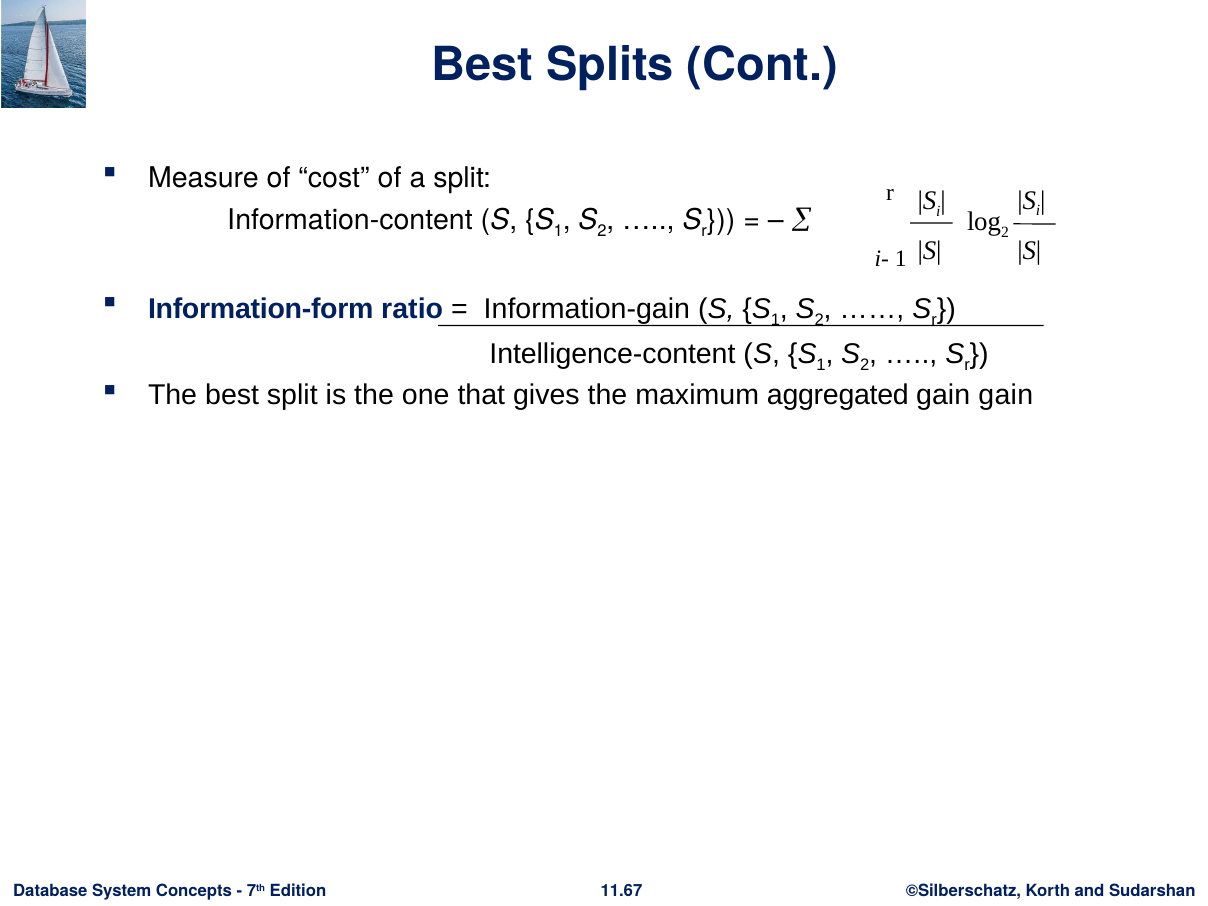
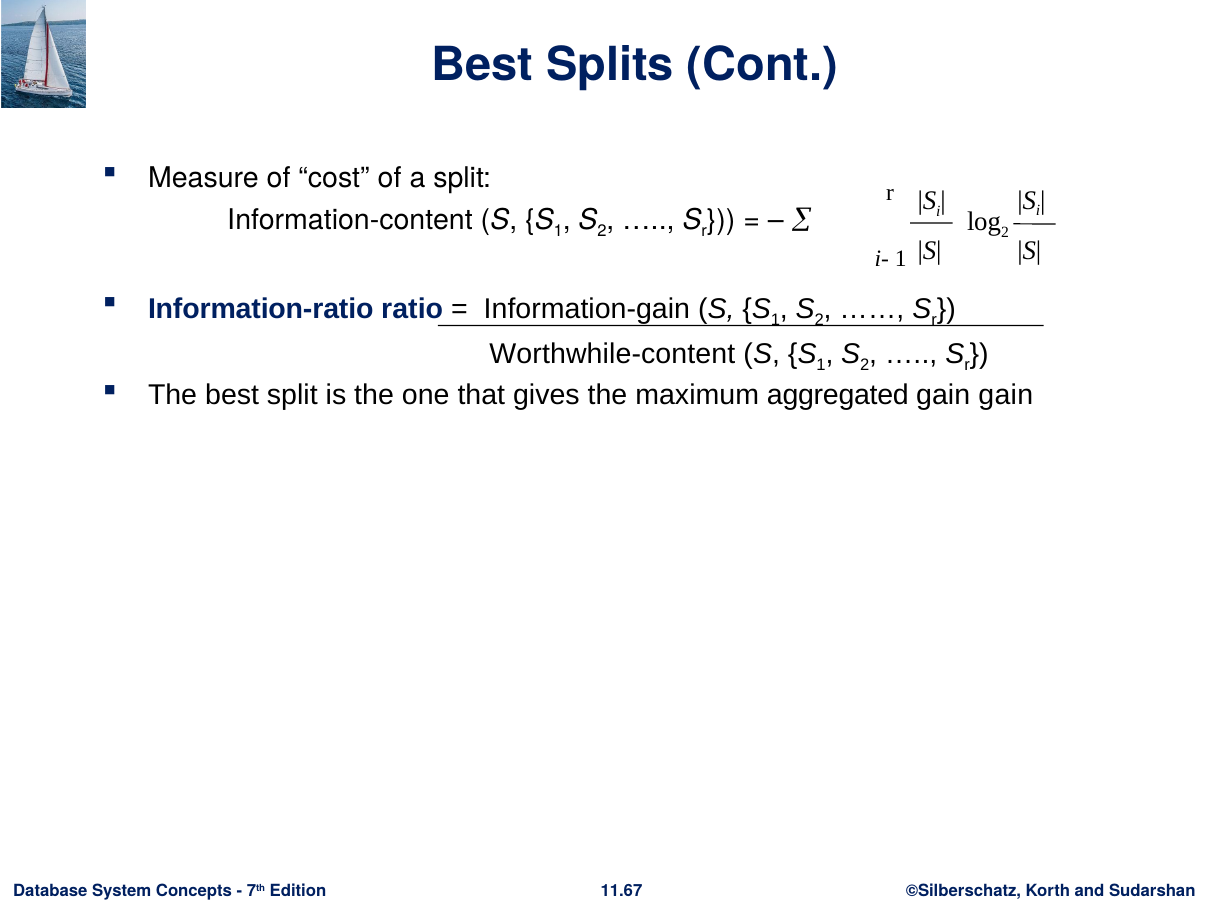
Information-form: Information-form -> Information-ratio (261, 309)
Intelligence-content: Intelligence-content -> Worthwhile-content (612, 354)
